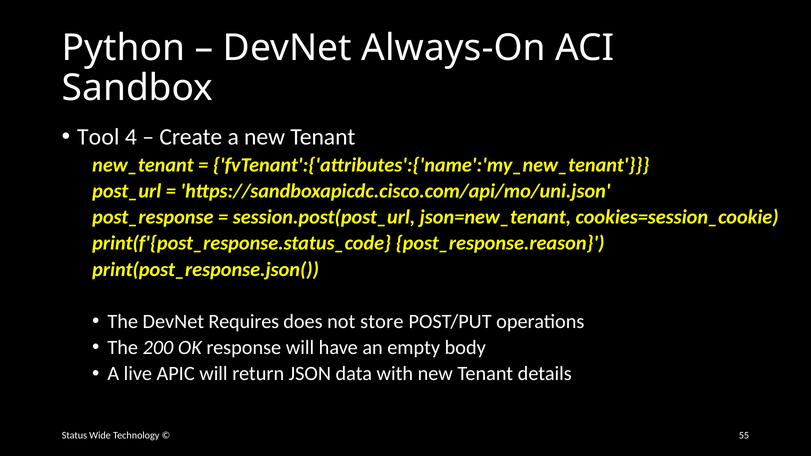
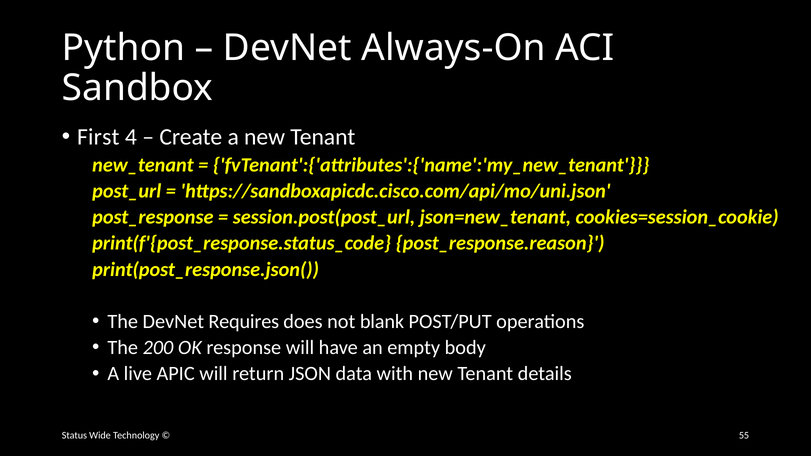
Tool: Tool -> First (98, 137)
store: store -> blank (382, 322)
